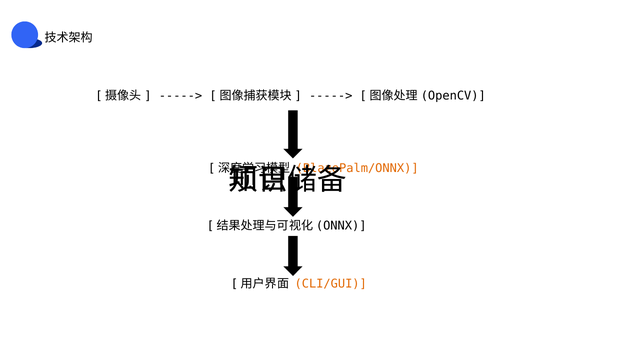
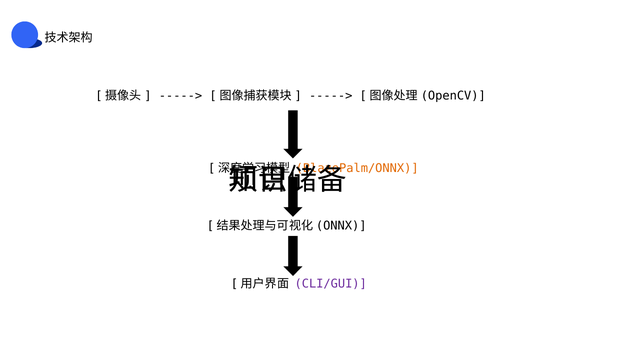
CLI/GUI colour: orange -> purple (331, 283)
